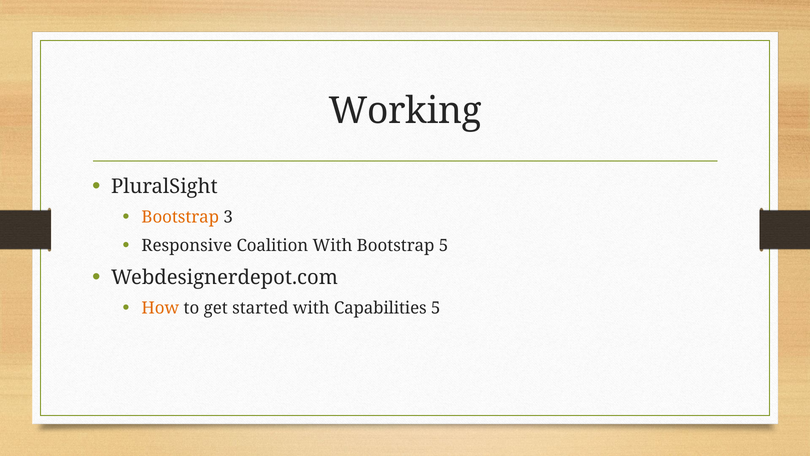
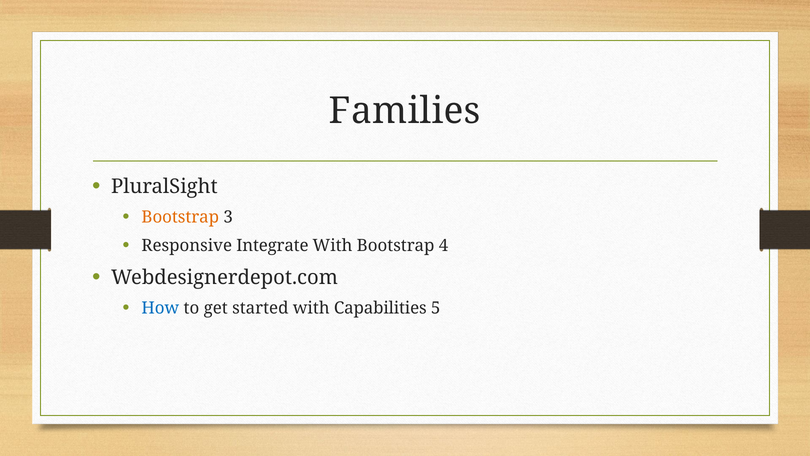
Working: Working -> Families (405, 111)
Coalition: Coalition -> Integrate (272, 246)
Bootstrap 5: 5 -> 4 (444, 246)
How colour: orange -> blue (160, 308)
